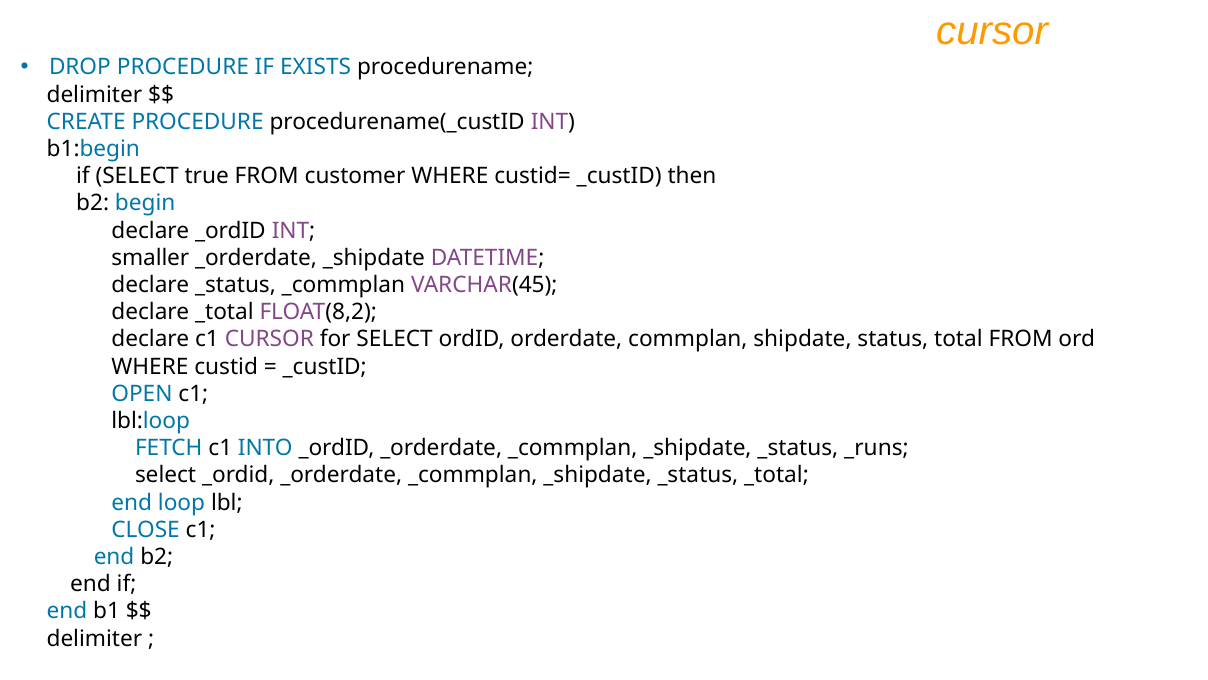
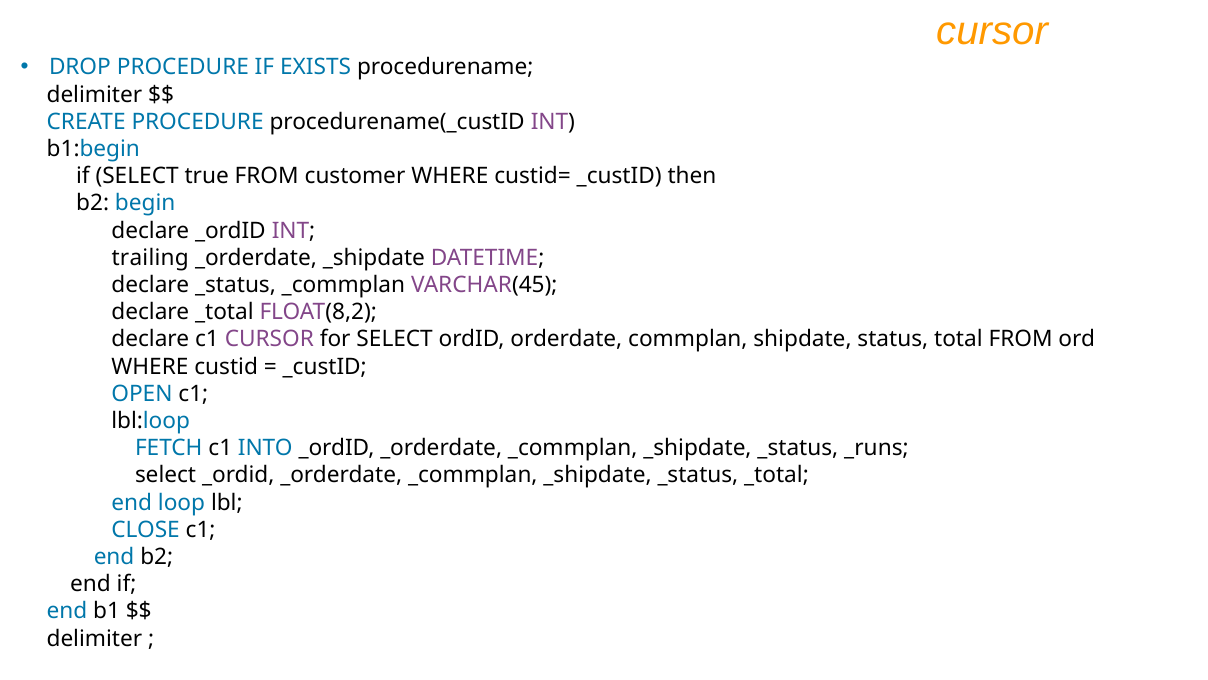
smaller: smaller -> trailing (150, 258)
